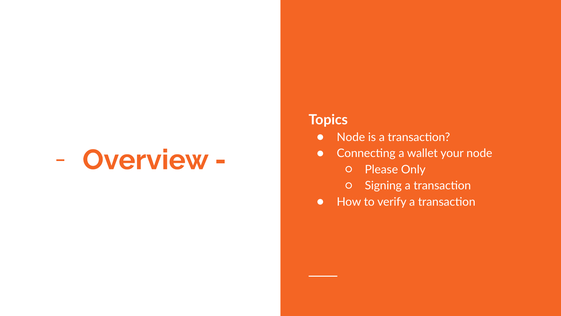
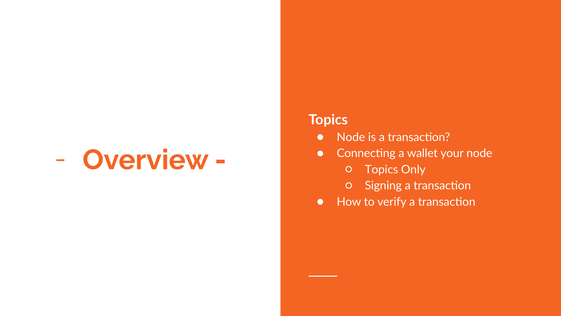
Please: Please -> Topics (381, 169)
